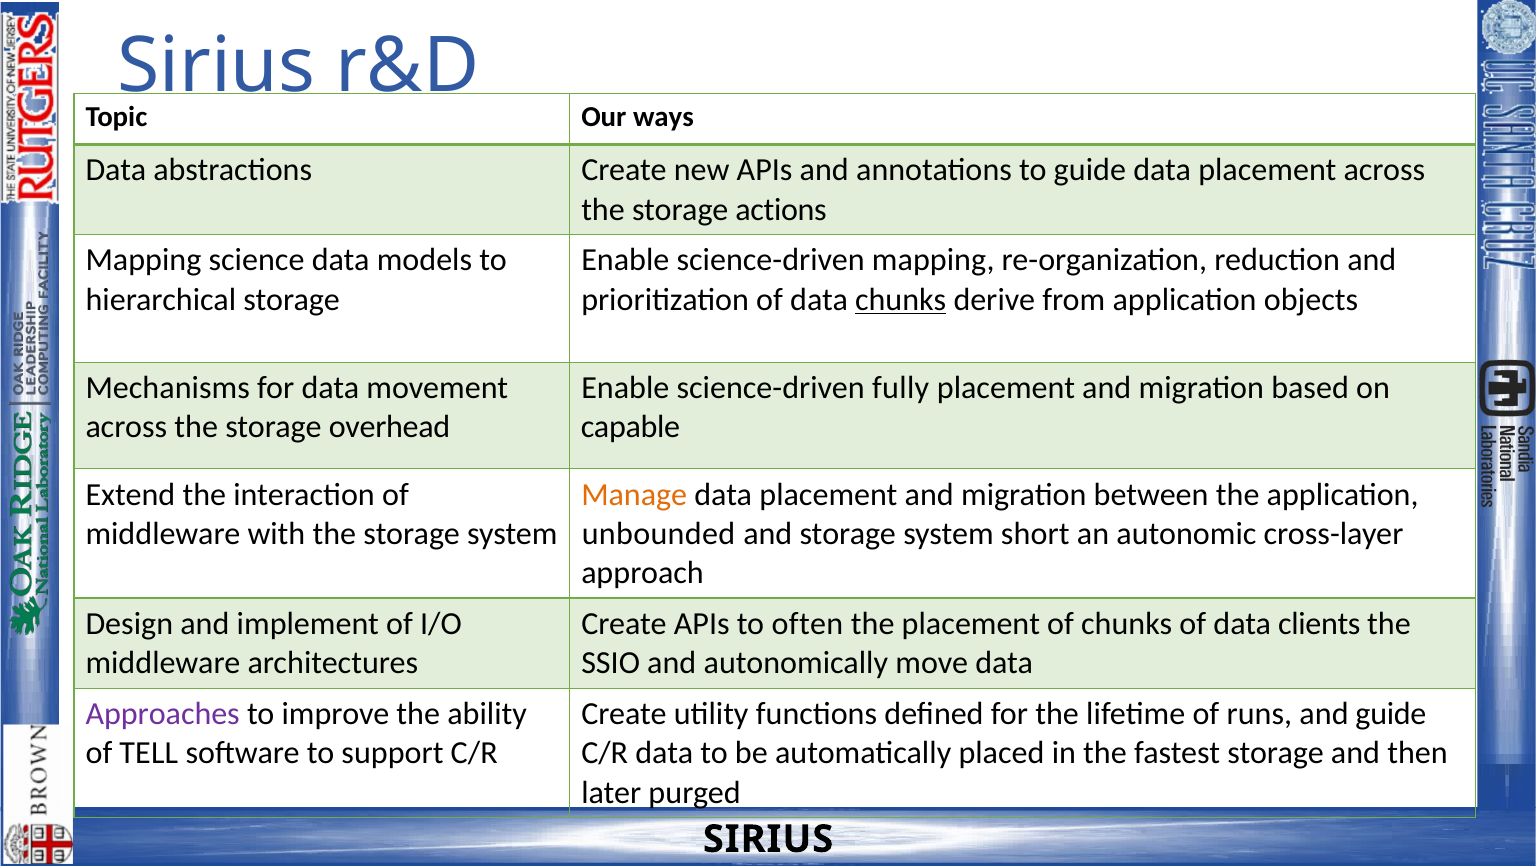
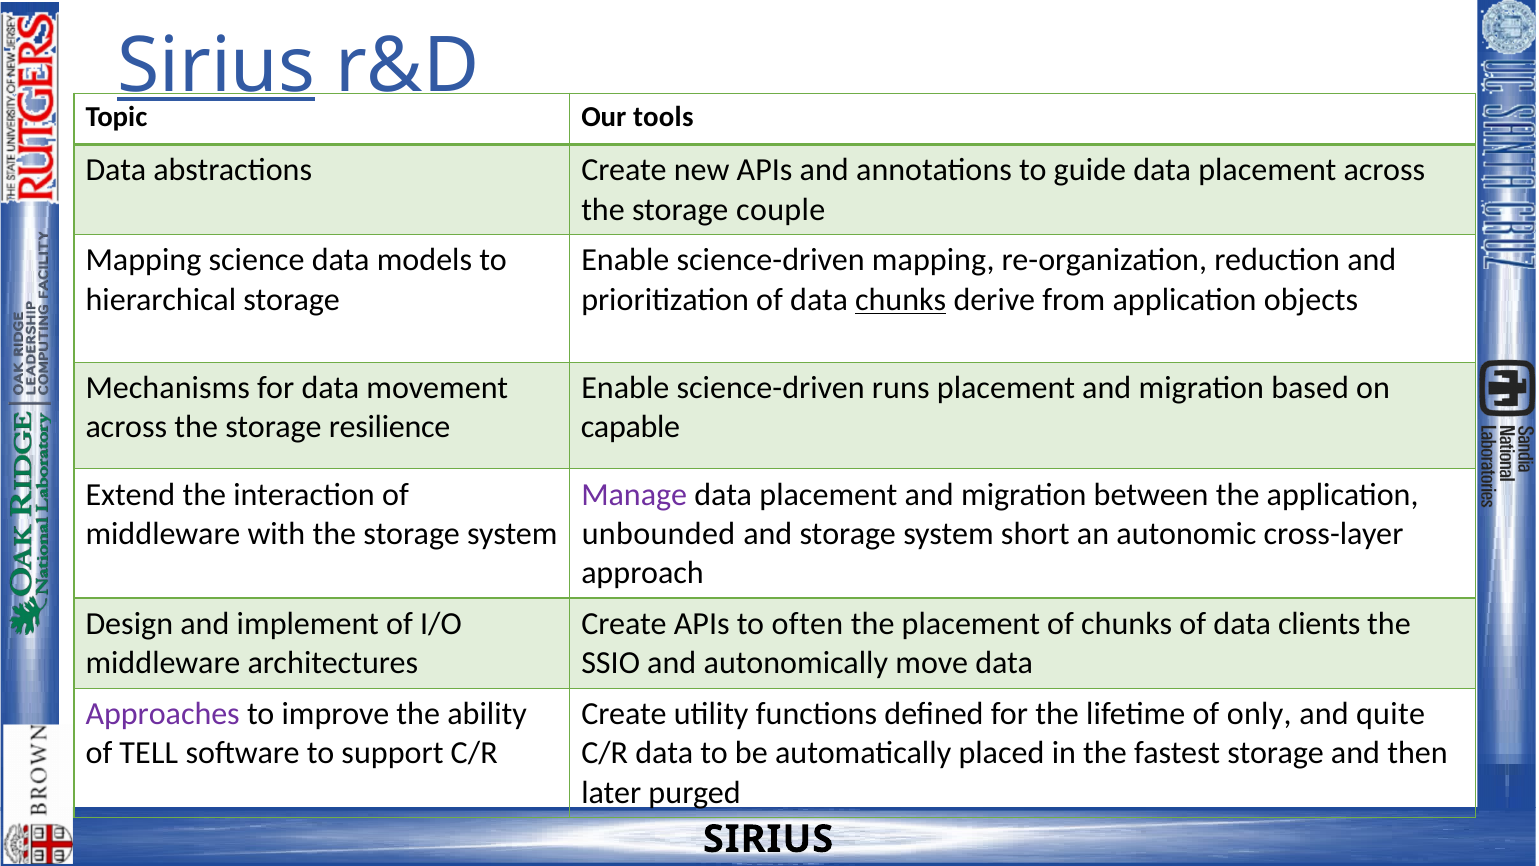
Sirius underline: none -> present (216, 66)
ways: ways -> tools (663, 117)
actions: actions -> couple (781, 209)
fully: fully -> runs (901, 388)
overhead: overhead -> resilience (390, 427)
Manage colour: orange -> purple (634, 494)
runs: runs -> only (1259, 714)
and guide: guide -> quite (1391, 714)
